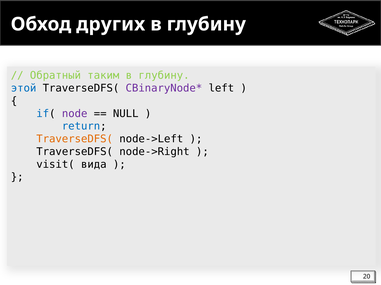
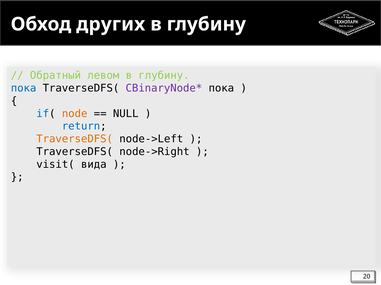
таким: таким -> левом (103, 76)
этой: этой -> пока (24, 88)
left: left -> пока (221, 88)
node colour: purple -> orange (75, 114)
